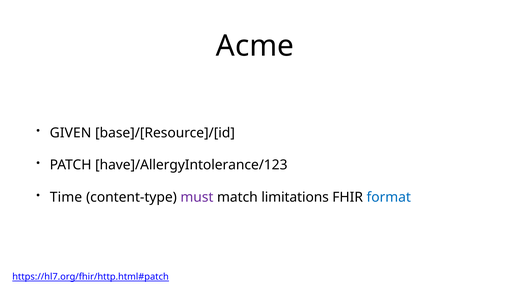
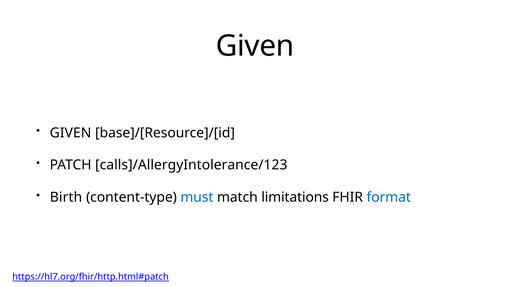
Acme: Acme -> Given (255, 46)
have]/AllergyIntolerance/123: have]/AllergyIntolerance/123 -> calls]/AllergyIntolerance/123 (191, 165)
Time: Time -> Birth (66, 197)
must colour: purple -> blue (197, 197)
